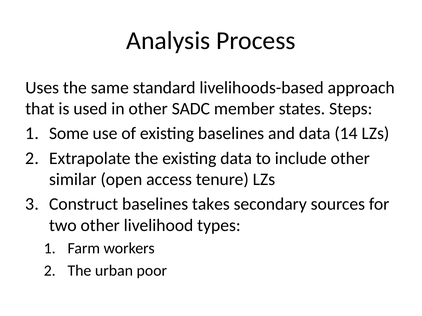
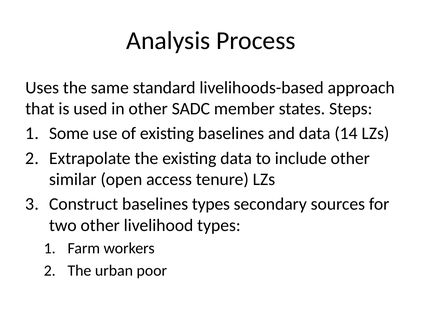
baselines takes: takes -> types (211, 205)
